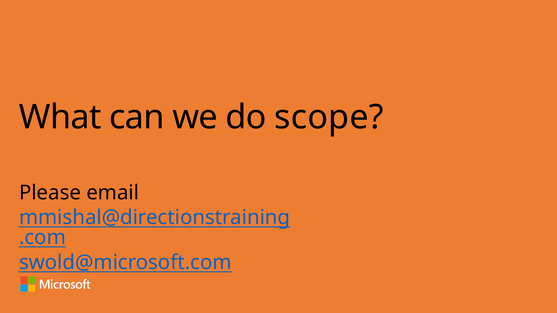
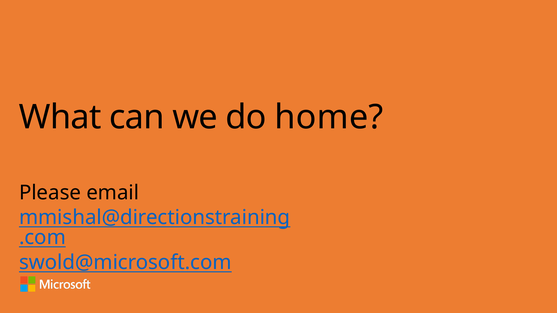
scope: scope -> home (329, 117)
